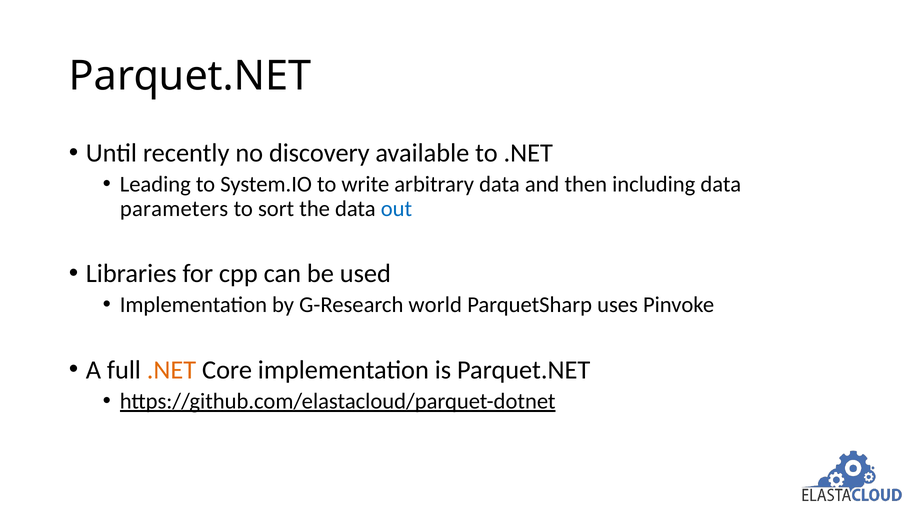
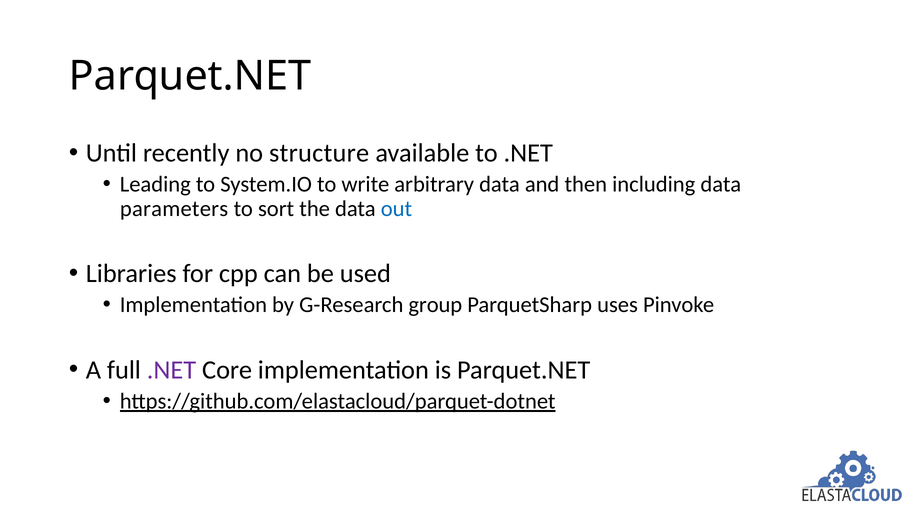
discovery: discovery -> structure (319, 153)
world: world -> group (435, 304)
.NET colour: orange -> purple (172, 369)
